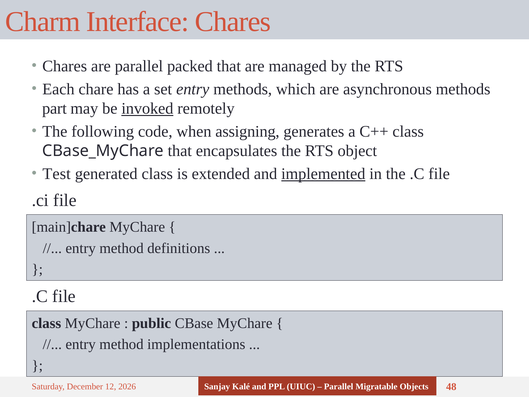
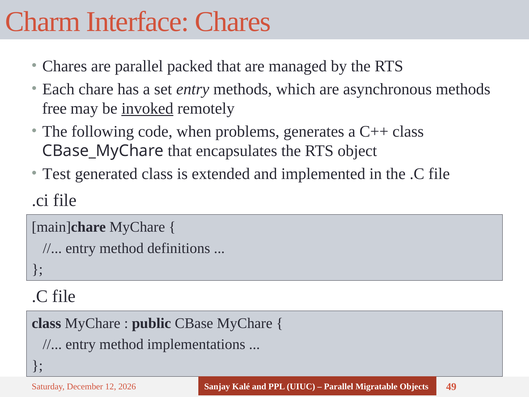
part: part -> free (54, 108)
assigning: assigning -> problems (247, 131)
implemented underline: present -> none (323, 174)
48: 48 -> 49 (451, 387)
